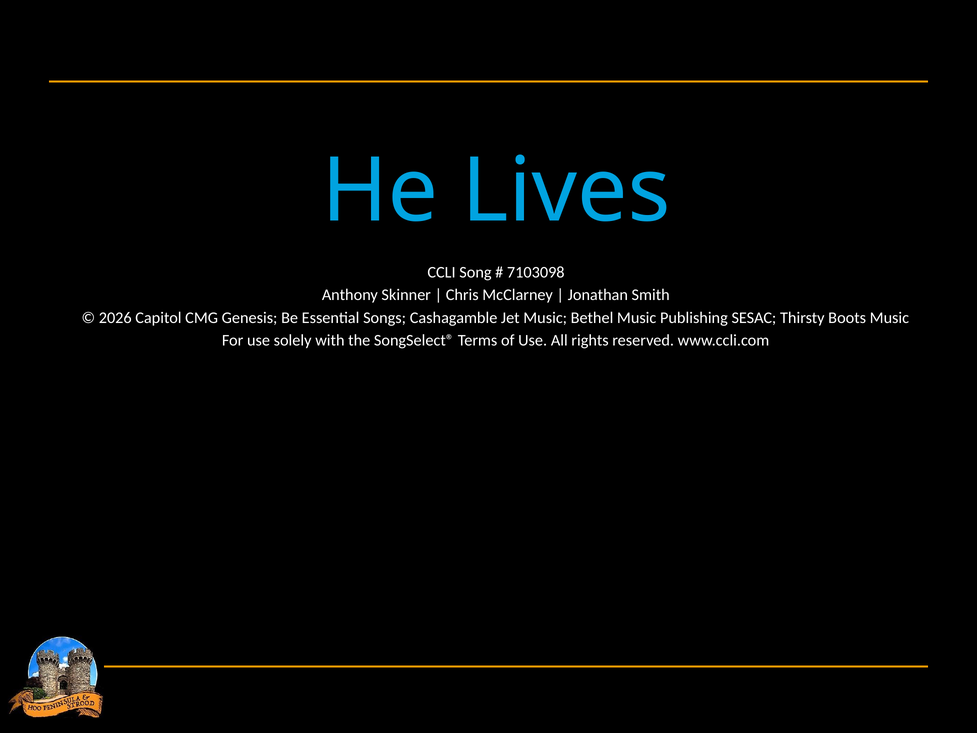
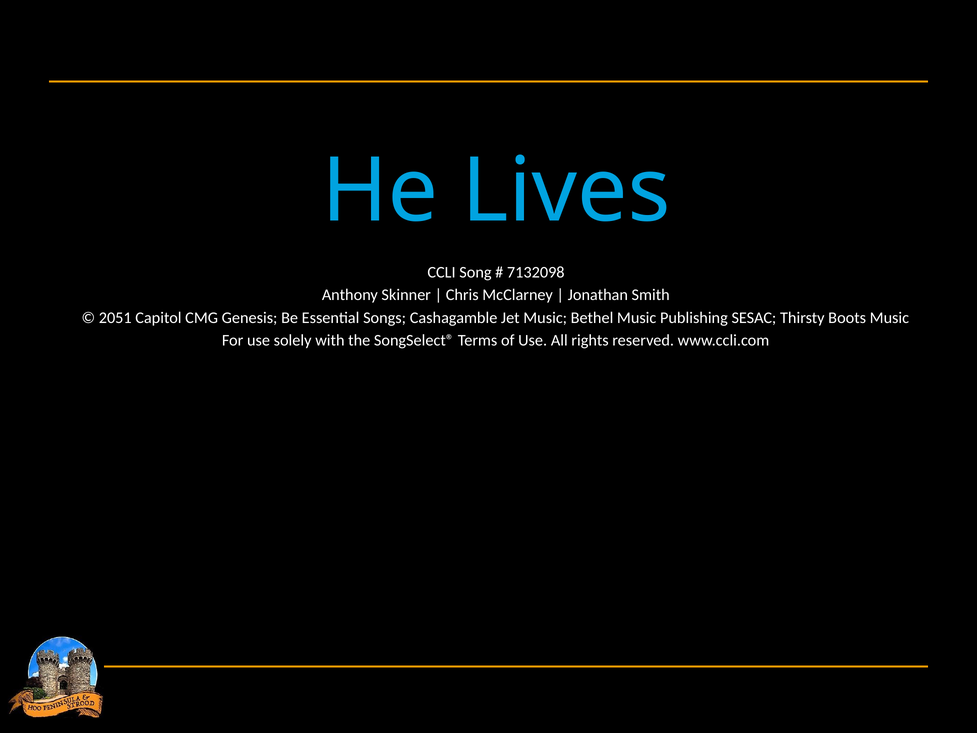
7103098: 7103098 -> 7132098 (536, 272)
2026: 2026 -> 2051 (115, 318)
